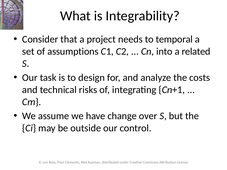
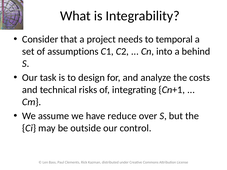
related: related -> behind (196, 52)
change: change -> reduce (122, 116)
